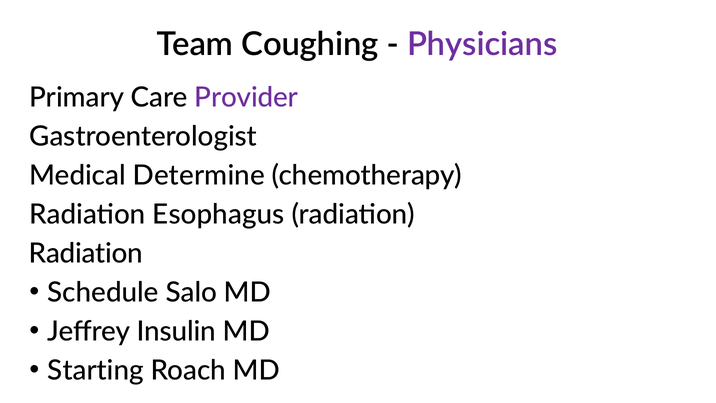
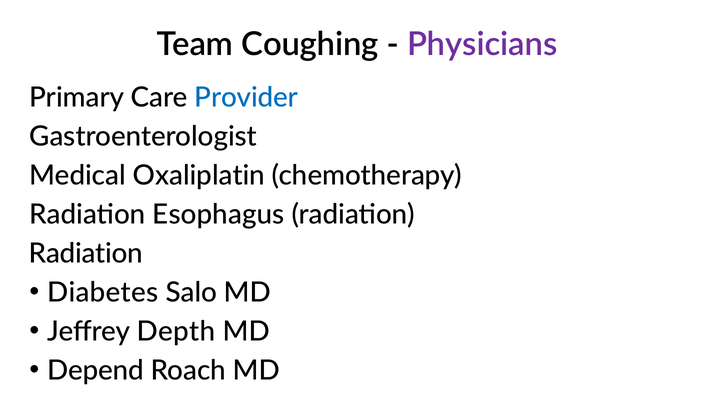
Provider colour: purple -> blue (246, 97)
Determine: Determine -> Oxaliplatin (199, 175)
Schedule: Schedule -> Diabetes (103, 293)
Insulin: Insulin -> Depth (176, 332)
Starting: Starting -> Depend (96, 371)
